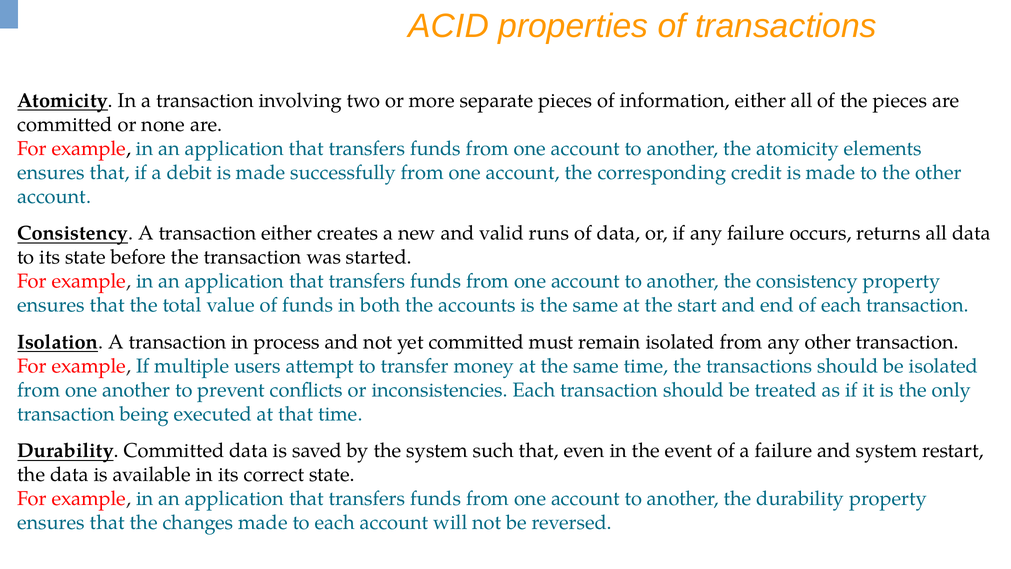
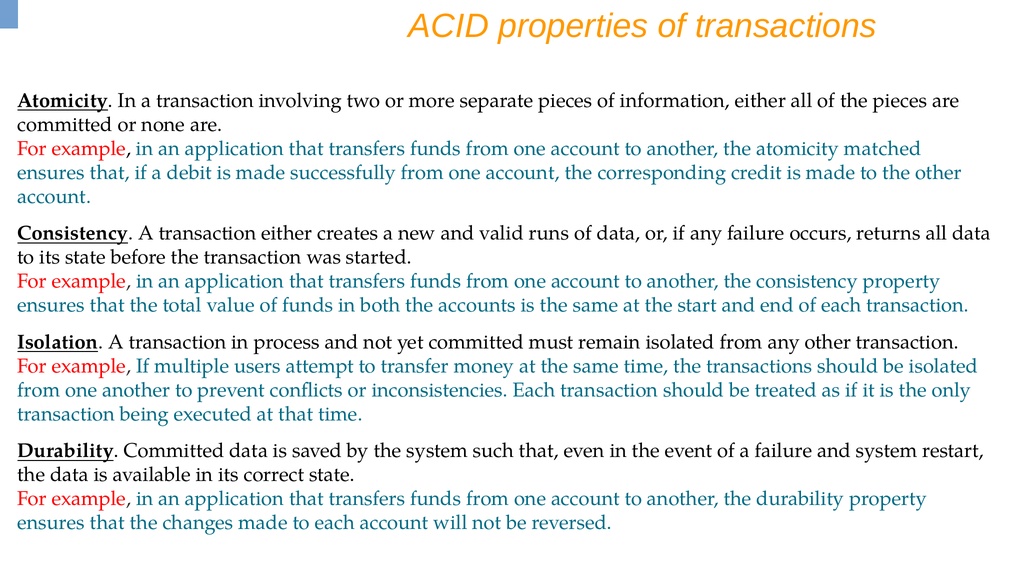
elements: elements -> matched (883, 148)
